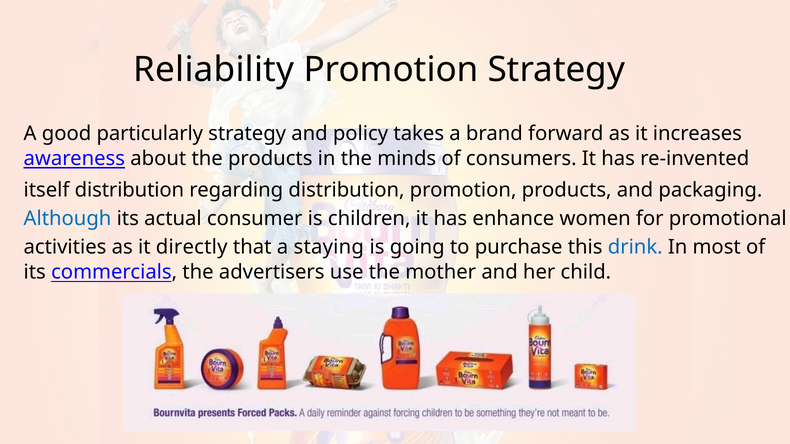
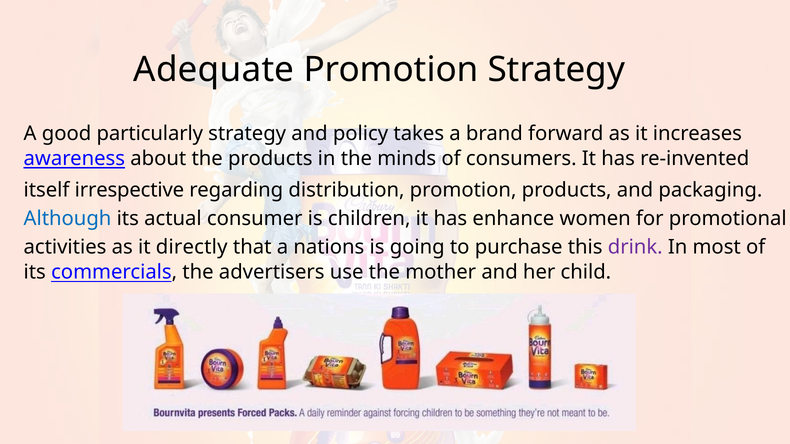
Reliability: Reliability -> Adequate (214, 70)
itself distribution: distribution -> irrespective (129, 190)
staying: staying -> nations (329, 247)
drink colour: blue -> purple (635, 247)
